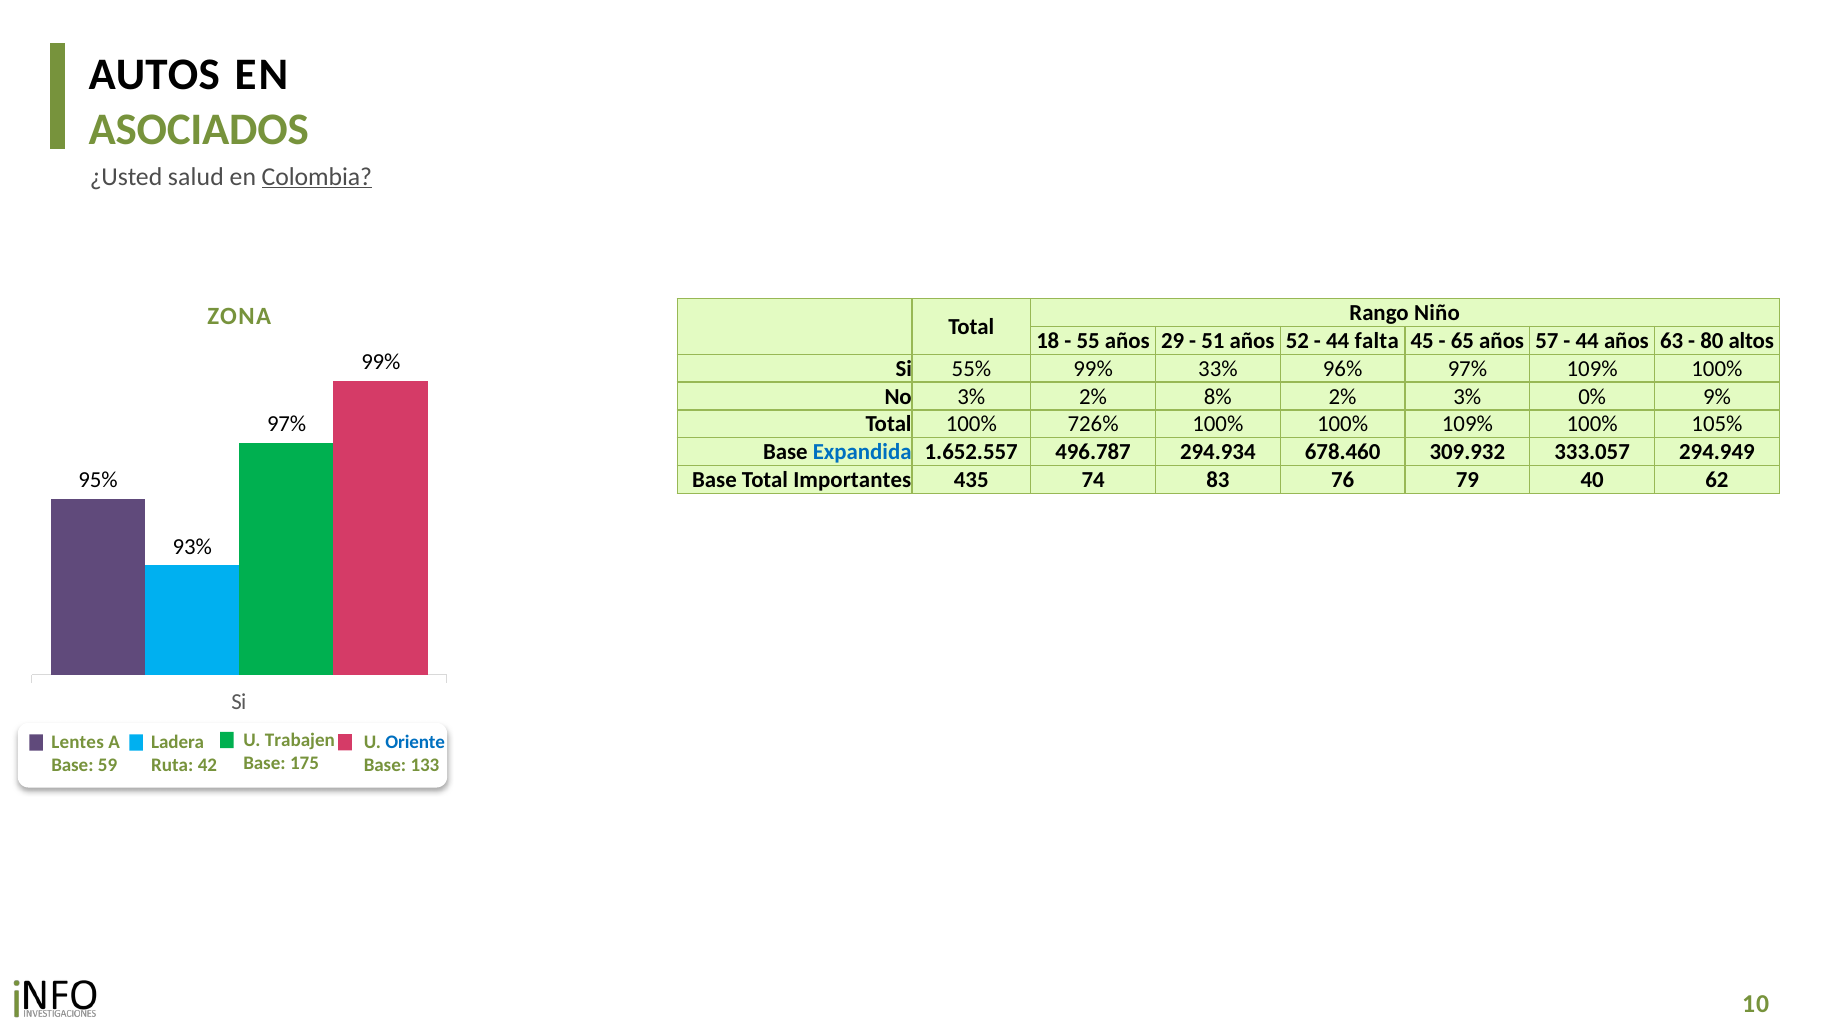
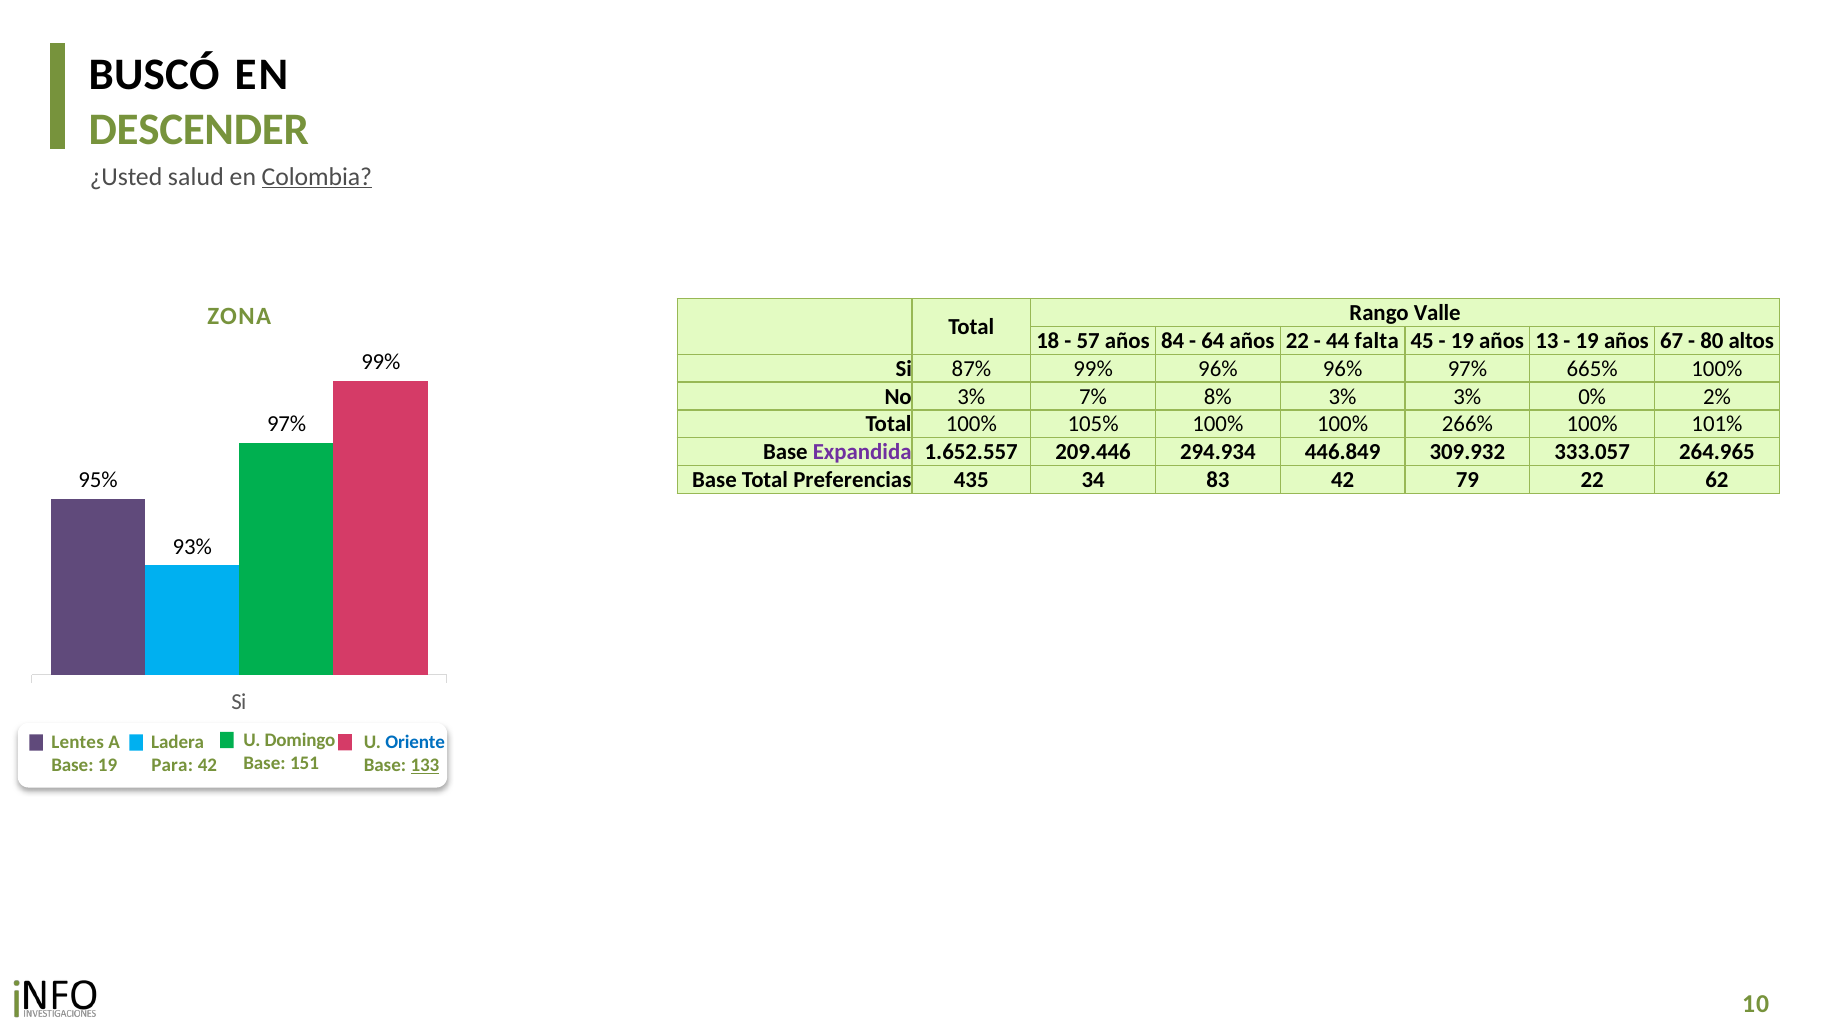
AUTOS: AUTOS -> BUSCÓ (154, 74)
ASOCIADOS: ASOCIADOS -> DESCENDER (199, 130)
Niño: Niño -> Valle (1437, 313)
55: 55 -> 57 (1088, 341)
29: 29 -> 84 (1173, 341)
51: 51 -> 64 (1213, 341)
años 52: 52 -> 22 (1297, 341)
65: 65 -> 19 (1462, 341)
57: 57 -> 13 (1547, 341)
44: 44 -> 19 (1587, 341)
63: 63 -> 67 (1672, 341)
55%: 55% -> 87% (971, 368)
99% 33%: 33% -> 96% (1218, 368)
97% 109%: 109% -> 665% (1592, 368)
3% 2%: 2% -> 7% (1093, 396)
8% 2%: 2% -> 3% (1343, 396)
9%: 9% -> 2% (1717, 396)
726%: 726% -> 105% (1093, 424)
100% 109%: 109% -> 266% (1467, 424)
105%: 105% -> 101% (1717, 424)
Expandida colour: blue -> purple (862, 452)
496.787: 496.787 -> 209.446 (1093, 452)
678.460: 678.460 -> 446.849 (1343, 452)
294.949: 294.949 -> 264.965 (1717, 452)
Importantes: Importantes -> Preferencias (852, 480)
74: 74 -> 34 (1093, 480)
83 76: 76 -> 42 (1343, 480)
79 40: 40 -> 22 (1592, 480)
Trabajen: Trabajen -> Domingo (300, 739)
175: 175 -> 151 (304, 762)
133 underline: none -> present (425, 765)
Base 59: 59 -> 19 (108, 765)
Ruta: Ruta -> Para (172, 765)
